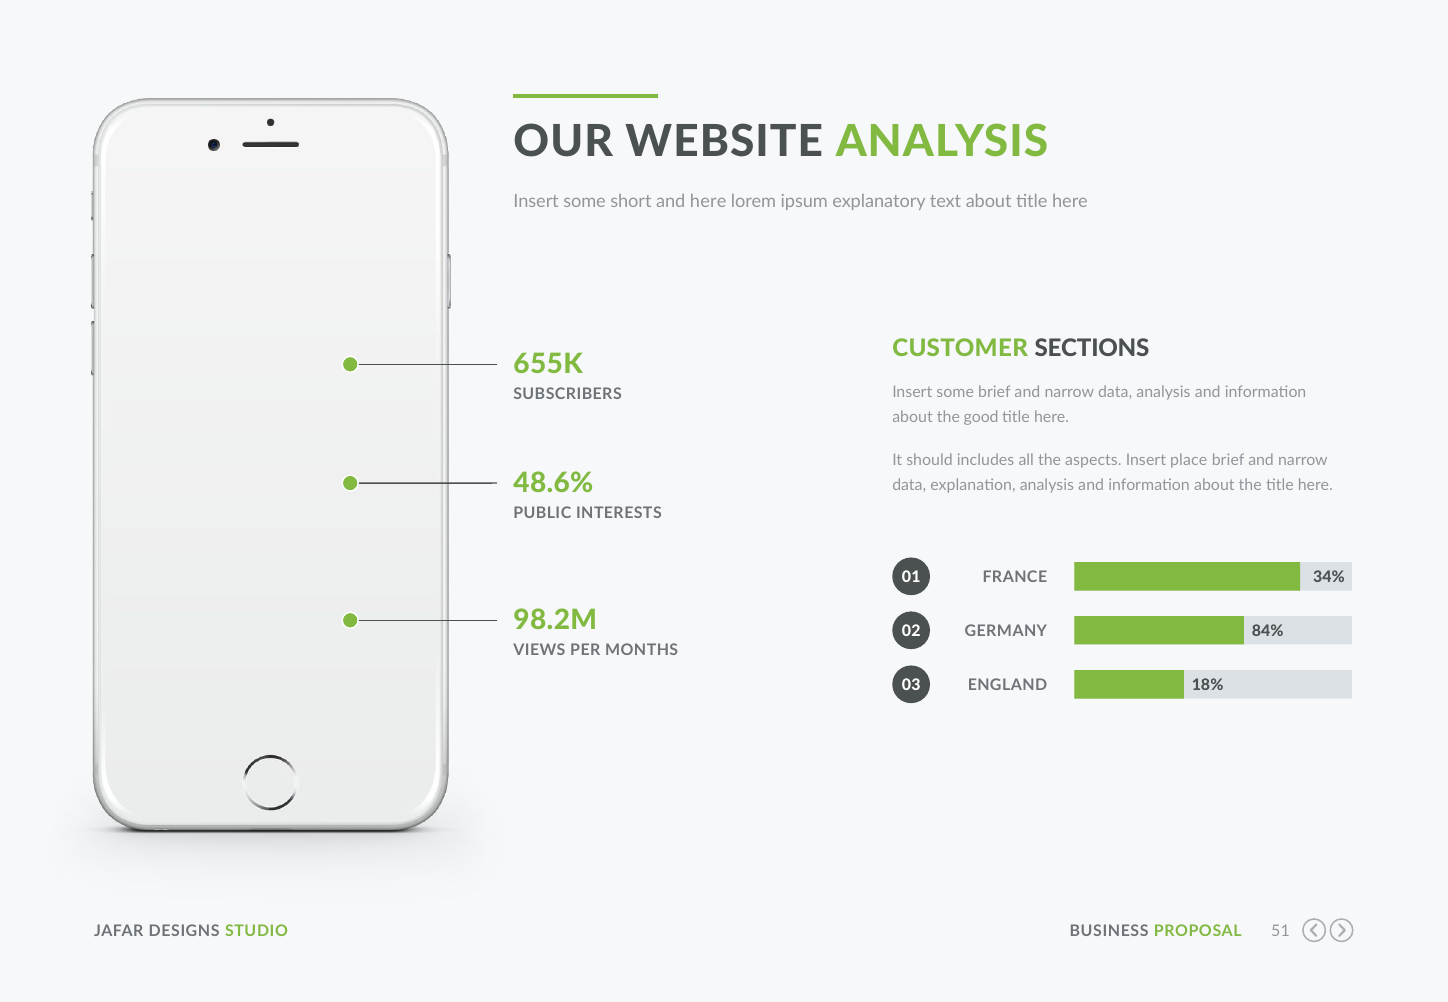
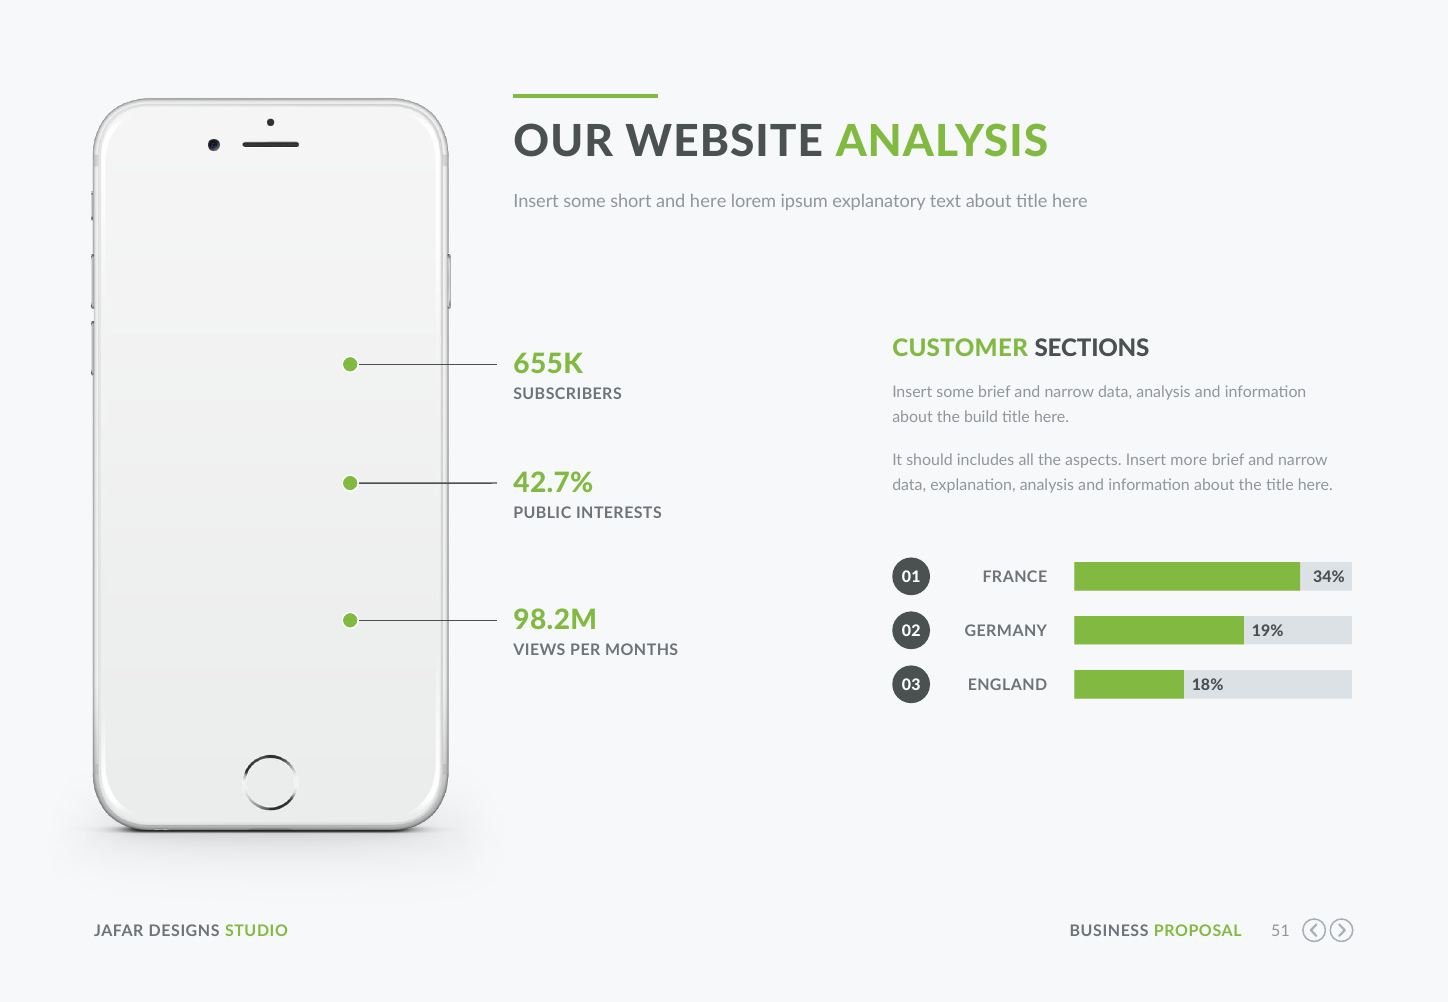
good: good -> build (981, 417)
place: place -> more (1189, 461)
48.6%: 48.6% -> 42.7% (553, 483)
84%: 84% -> 19% (1268, 632)
